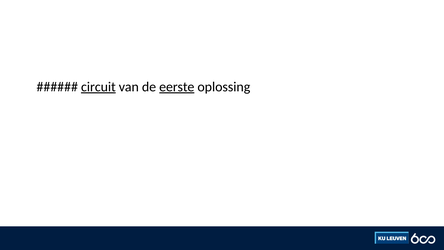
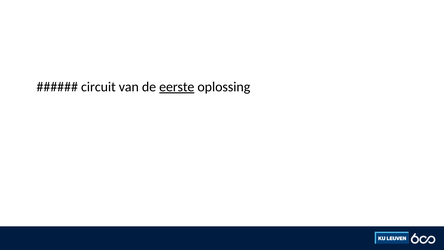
circuit underline: present -> none (98, 87)
